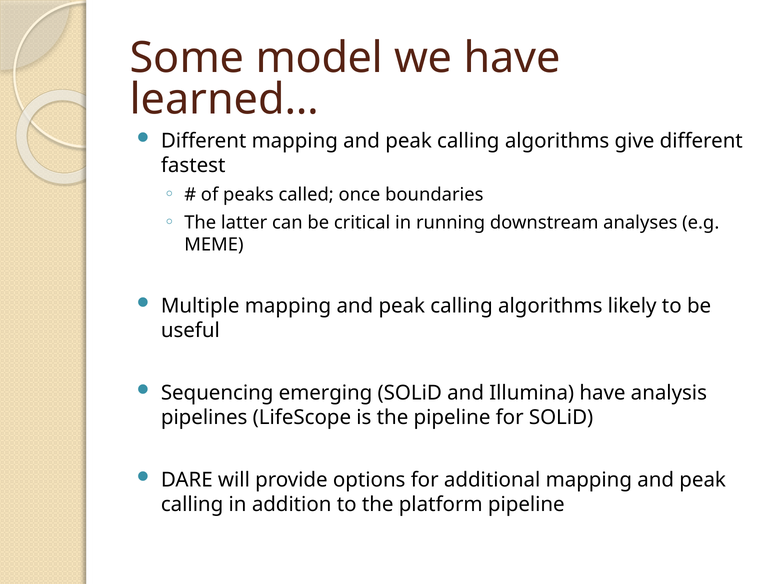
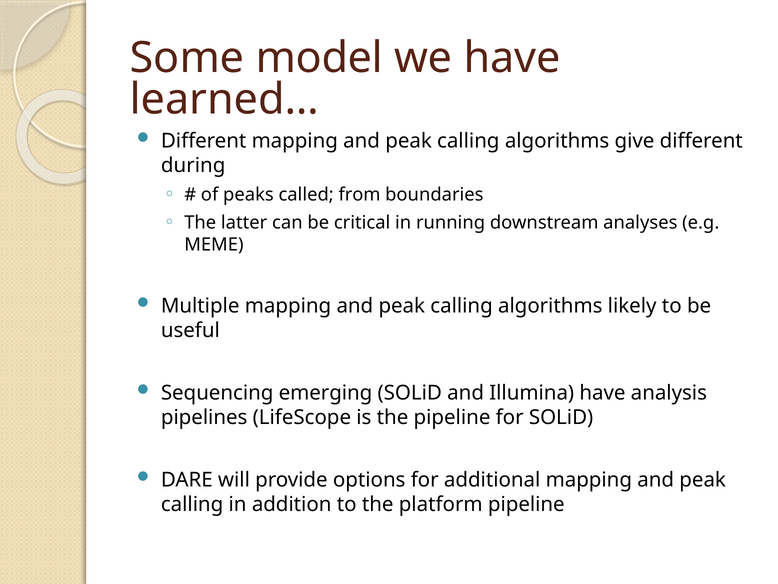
fastest: fastest -> during (193, 165)
once: once -> from (360, 195)
